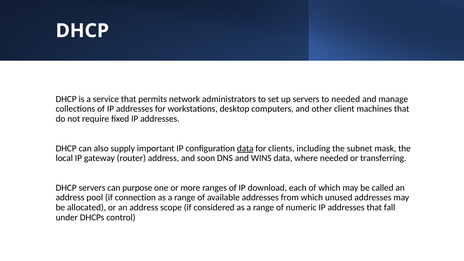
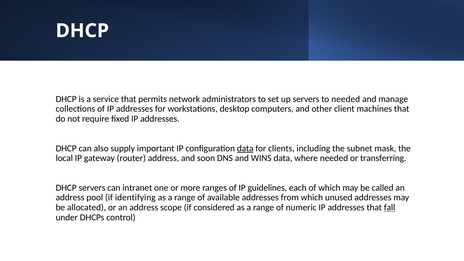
purpose: purpose -> intranet (137, 188)
download: download -> guidelines (267, 188)
connection: connection -> identifying (135, 198)
fall underline: none -> present (390, 208)
